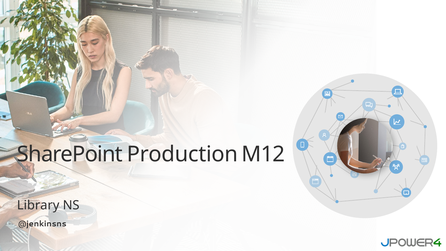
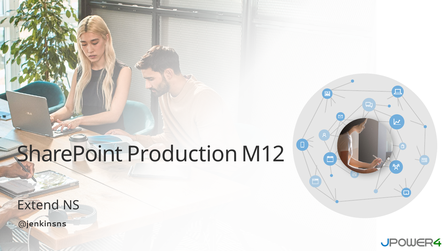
Library: Library -> Extend (38, 205)
